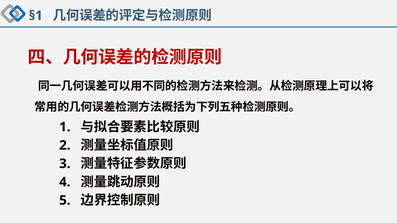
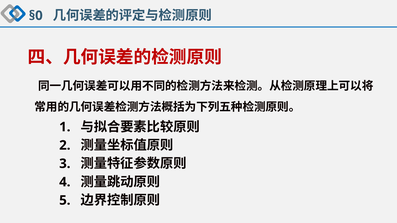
§1: §1 -> §0 (36, 16)
